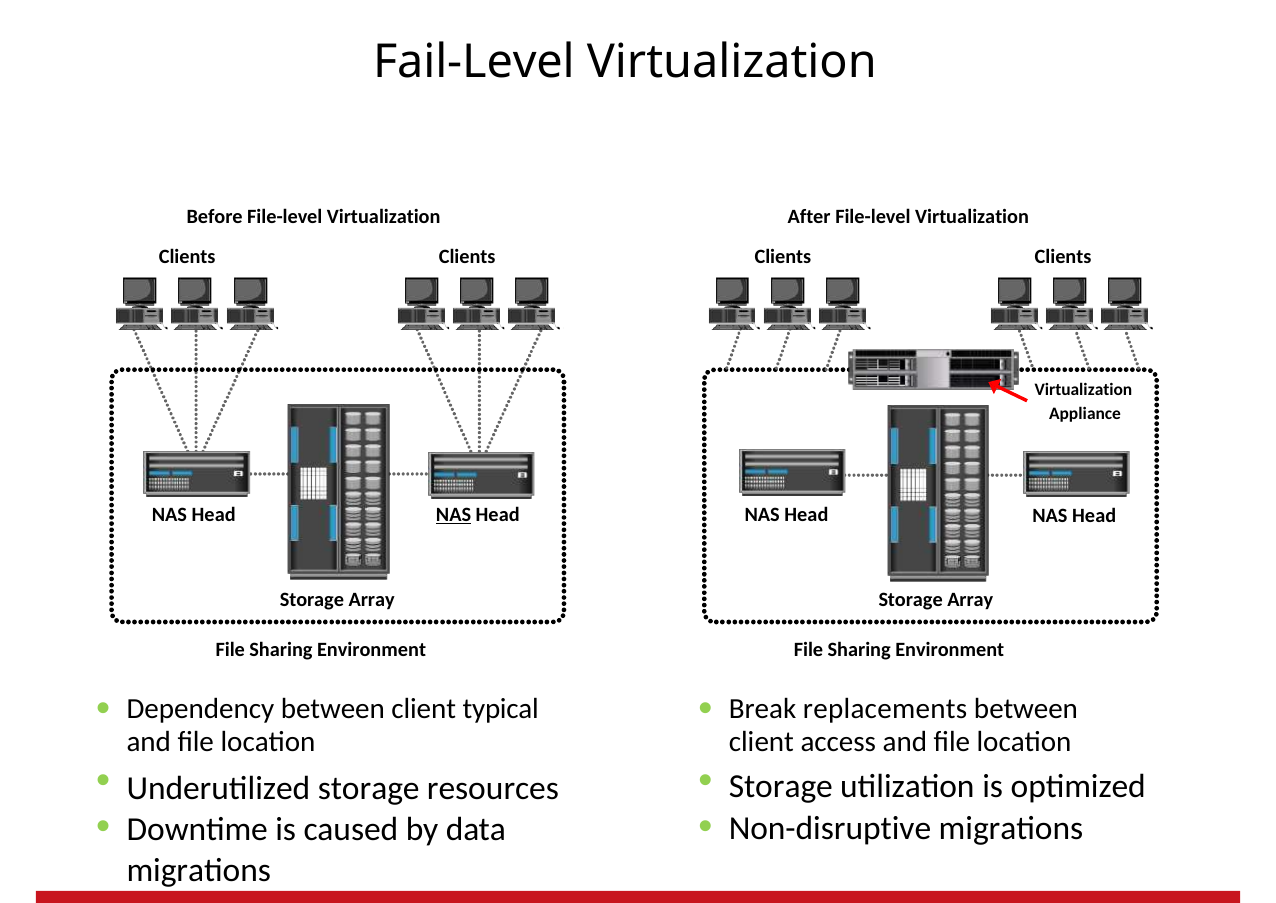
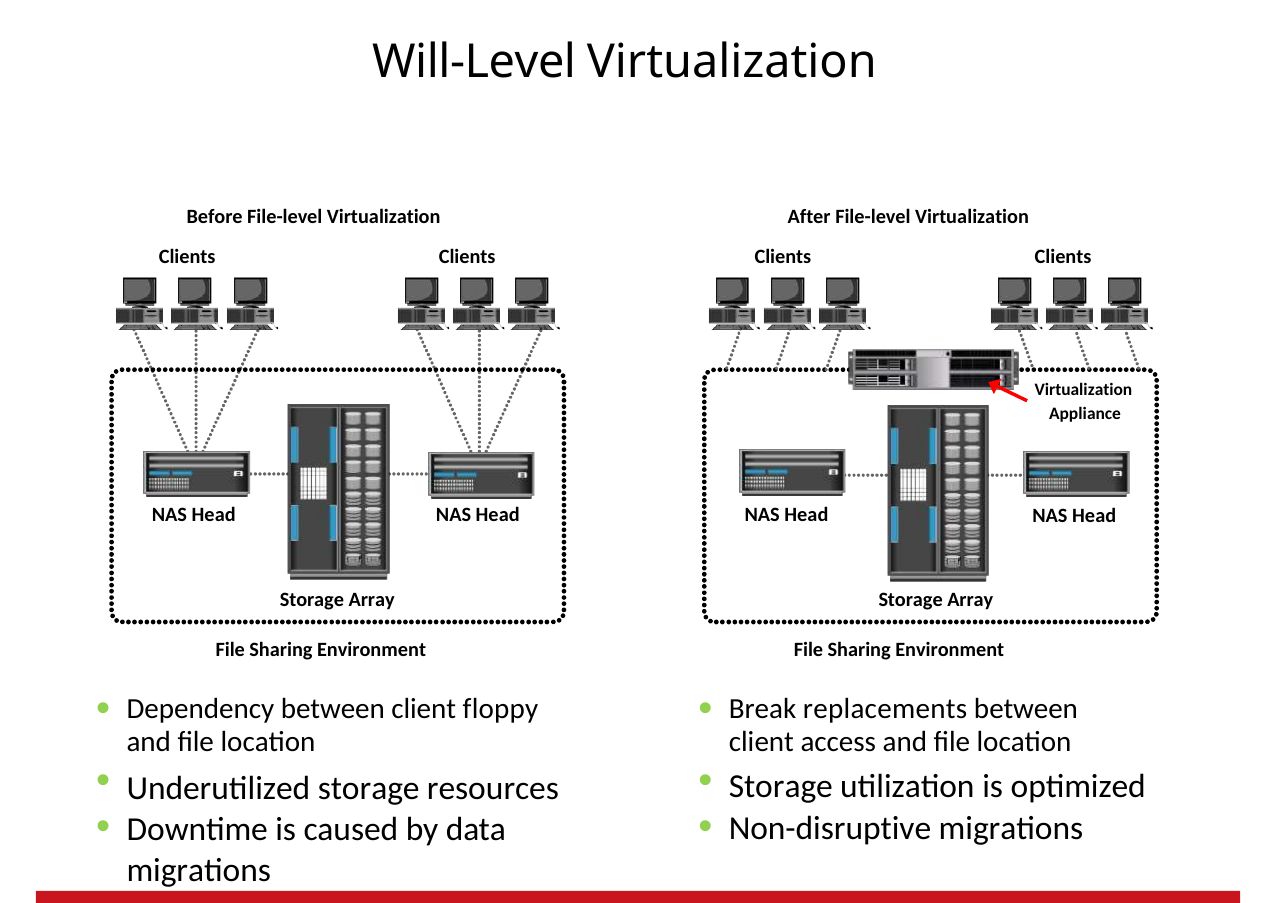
Fail-Level: Fail-Level -> Will-Level (474, 62)
NAS underline: present -> none (454, 515)
typical: typical -> floppy (500, 709)
